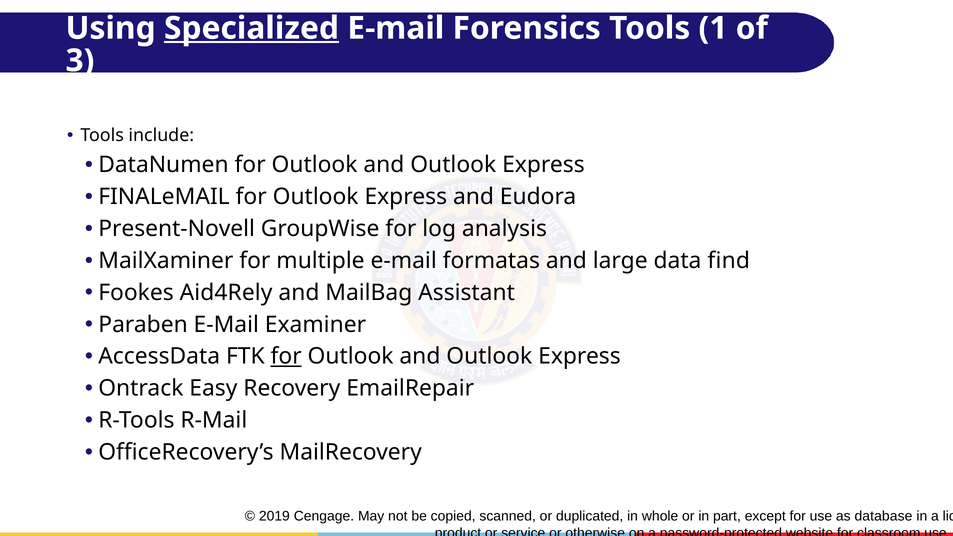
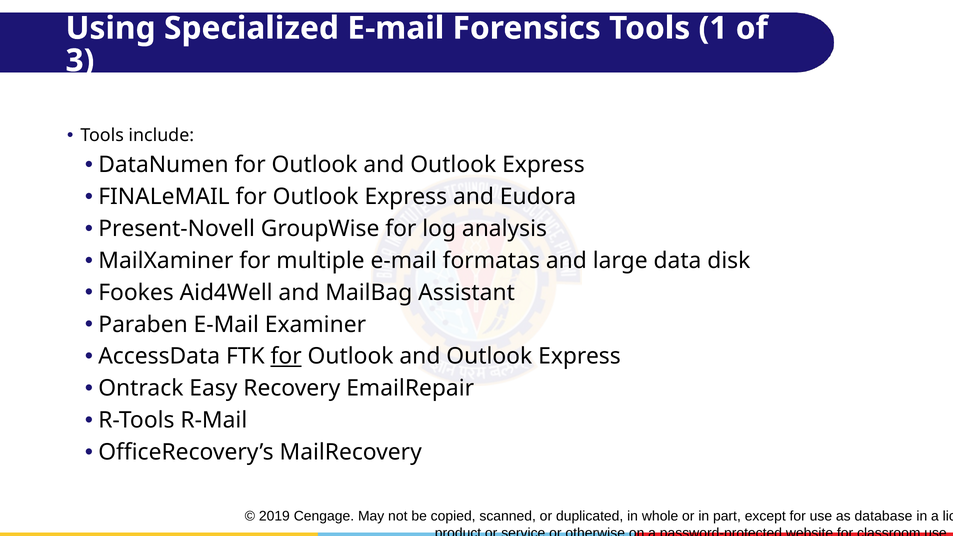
Specialized underline: present -> none (251, 28)
find: find -> disk (729, 261)
Aid4Rely: Aid4Rely -> Aid4Well (226, 293)
